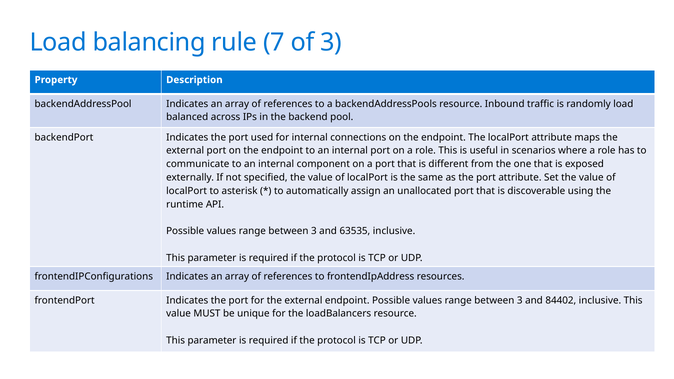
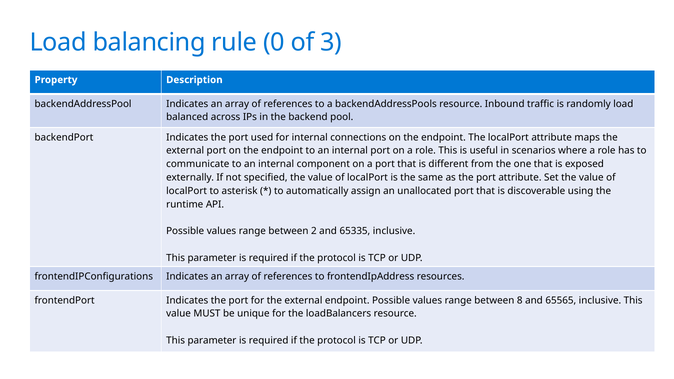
7: 7 -> 0 (274, 42)
3: 3 -> 2 (314, 231)
63535: 63535 -> 65335 (355, 231)
3: 3 -> 8 (520, 300)
84402: 84402 -> 65565 (561, 300)
